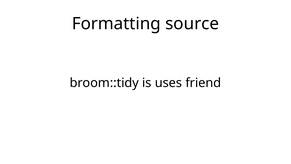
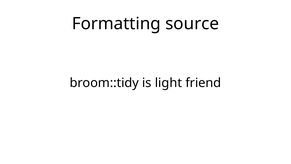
uses: uses -> light (168, 83)
